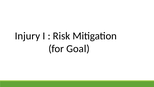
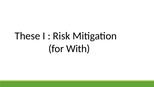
Injury: Injury -> These (27, 36)
Goal: Goal -> With (78, 48)
